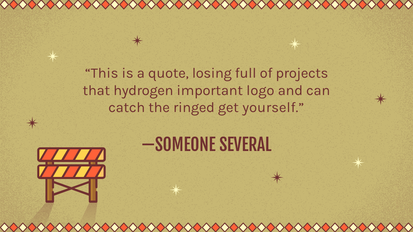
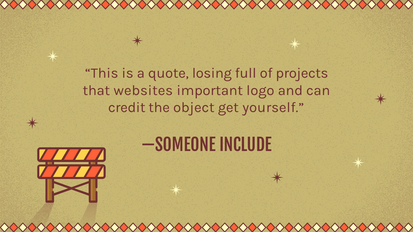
hydrogen: hydrogen -> websites (143, 91)
catch: catch -> credit (127, 108)
ringed: ringed -> object (194, 108)
SEVERAL: SEVERAL -> INCLUDE (245, 146)
